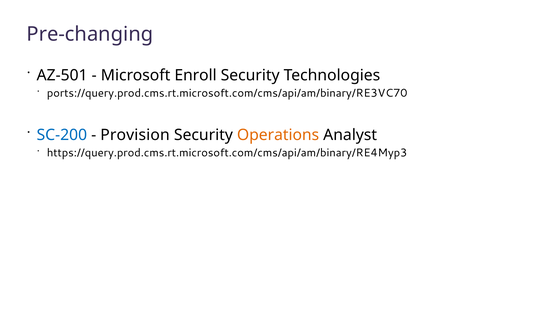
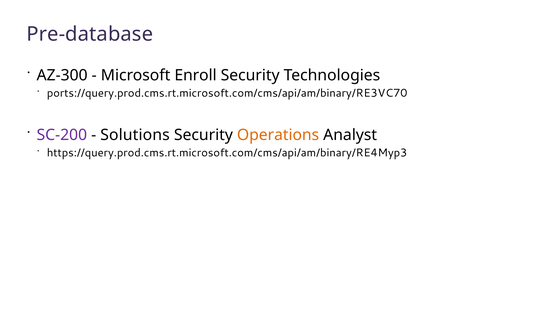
Pre-changing: Pre-changing -> Pre-database (90, 34)
AZ-501: AZ-501 -> AZ-300 (62, 75)
SC-200 colour: blue -> purple (62, 135)
Provision: Provision -> Solutions (135, 135)
